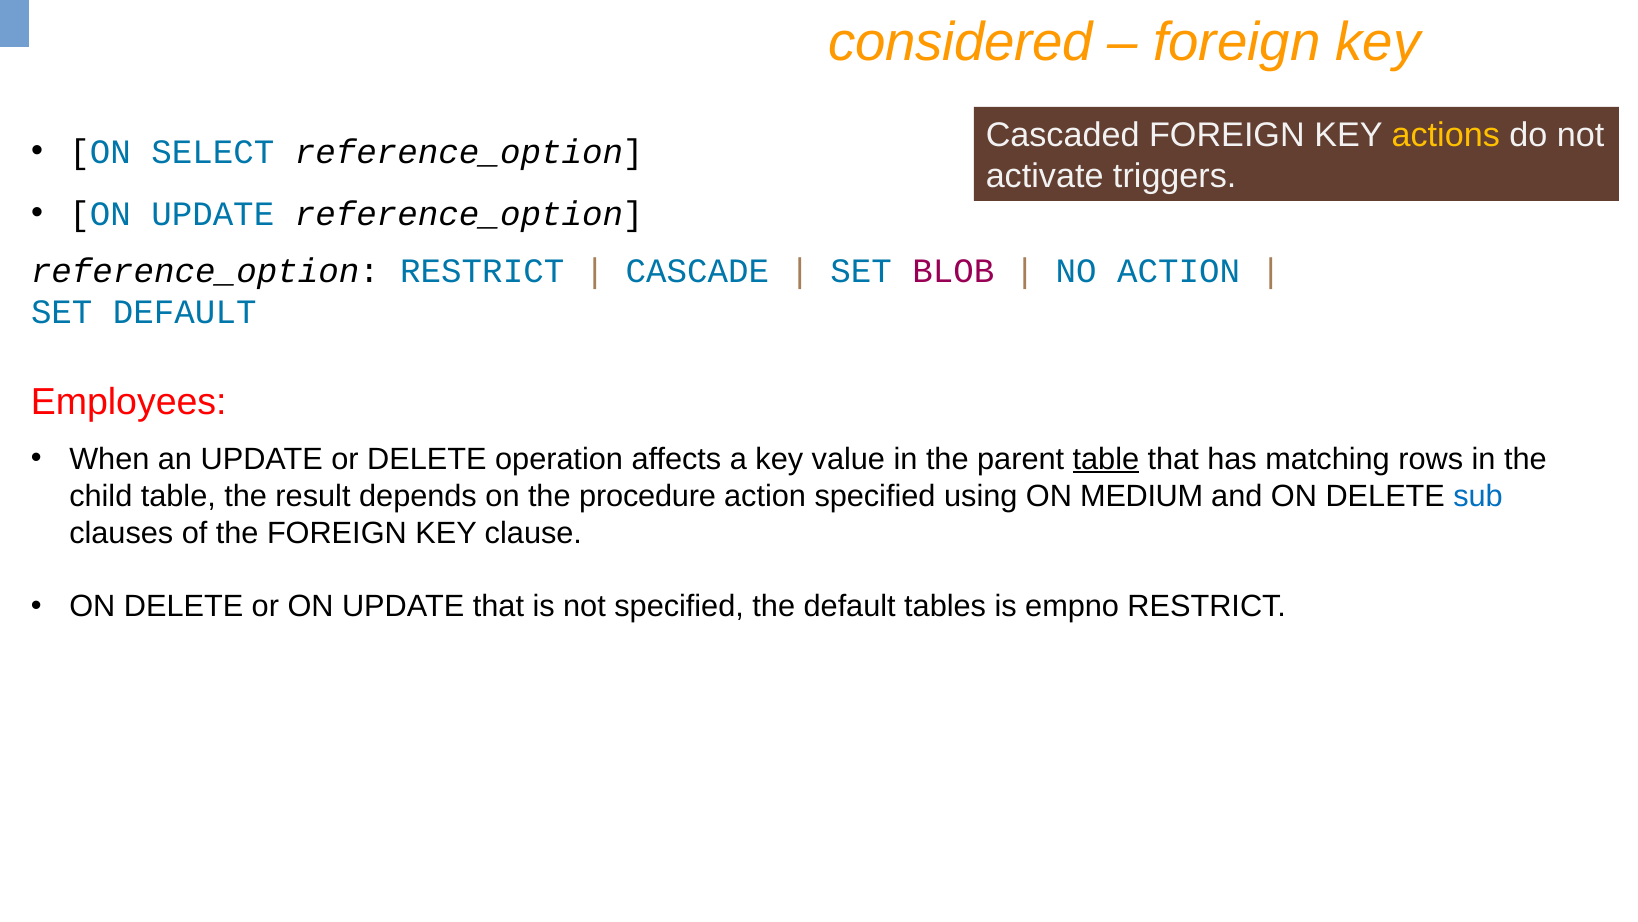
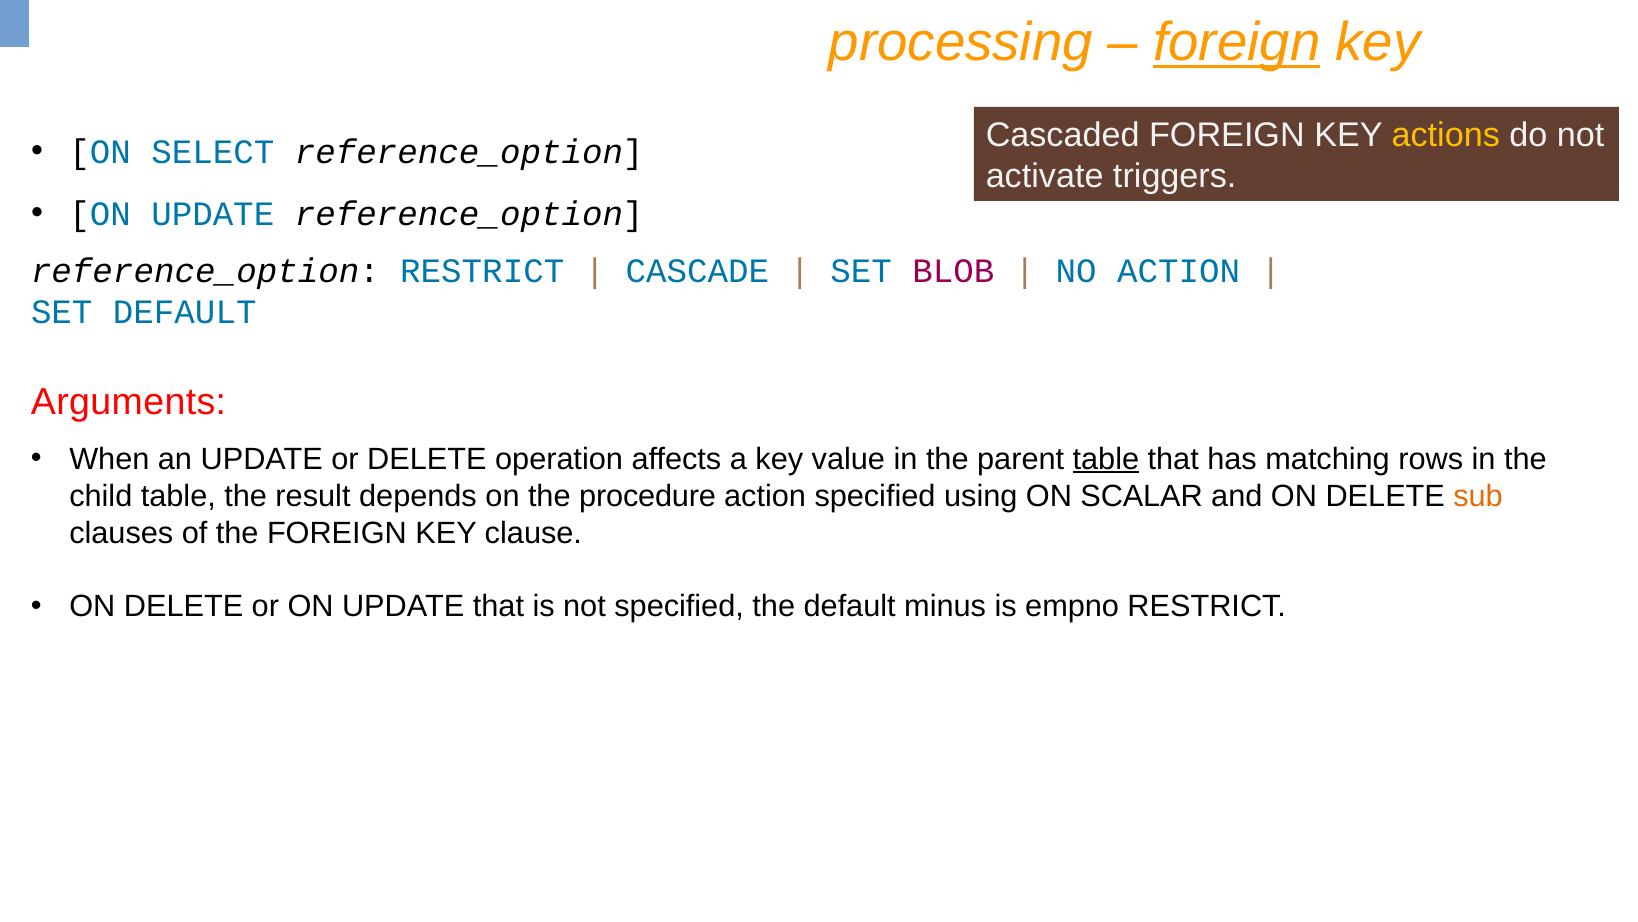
considered: considered -> processing (961, 43)
foreign underline: none -> present (1237, 43)
Employees: Employees -> Arguments (129, 402)
MEDIUM: MEDIUM -> SCALAR (1142, 496)
sub colour: blue -> orange (1478, 496)
tables: tables -> minus (945, 606)
